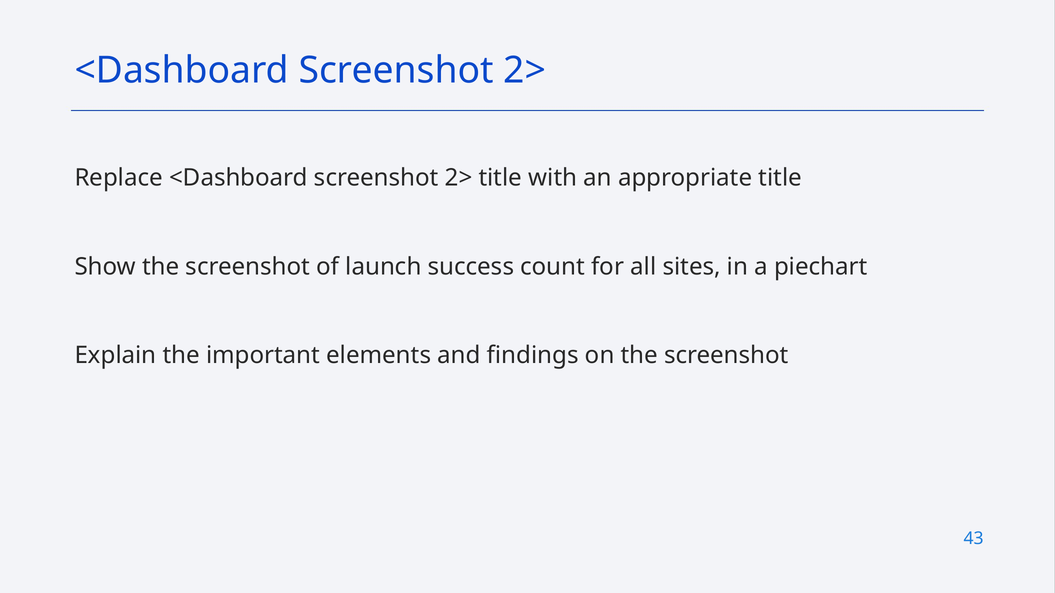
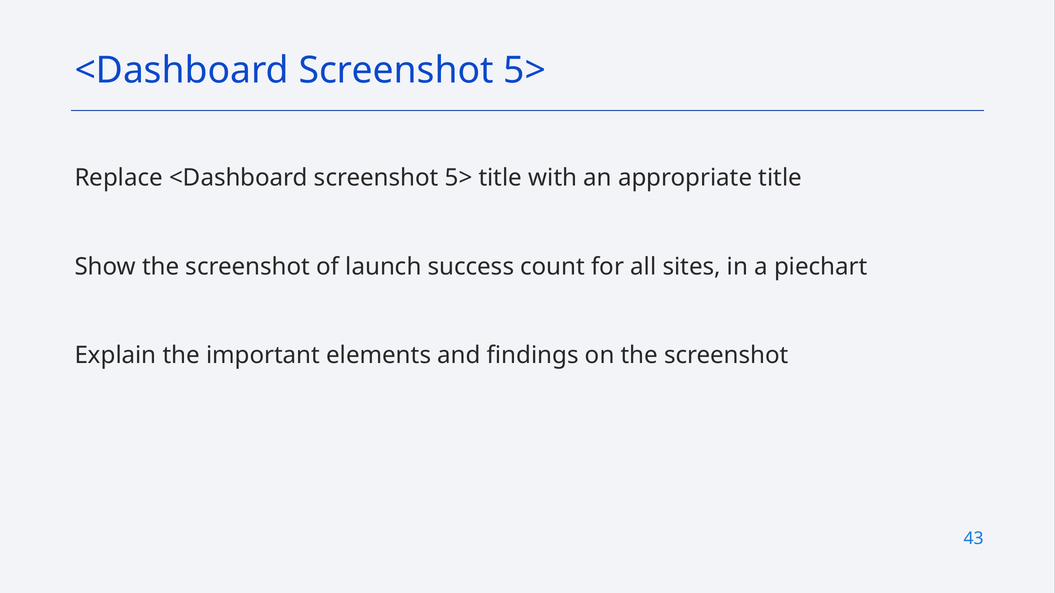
2>: 2> -> 5> (525, 70)
Replace <Dashboard screenshot 2>: 2> -> 5> (459, 178)
